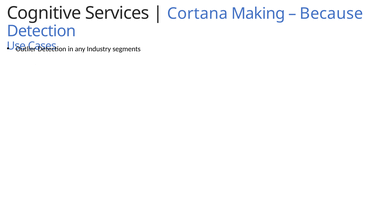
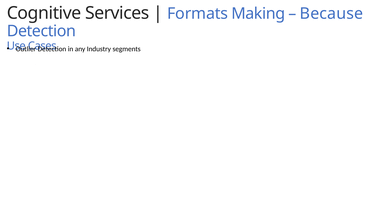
Cortana: Cortana -> Formats (198, 14)
